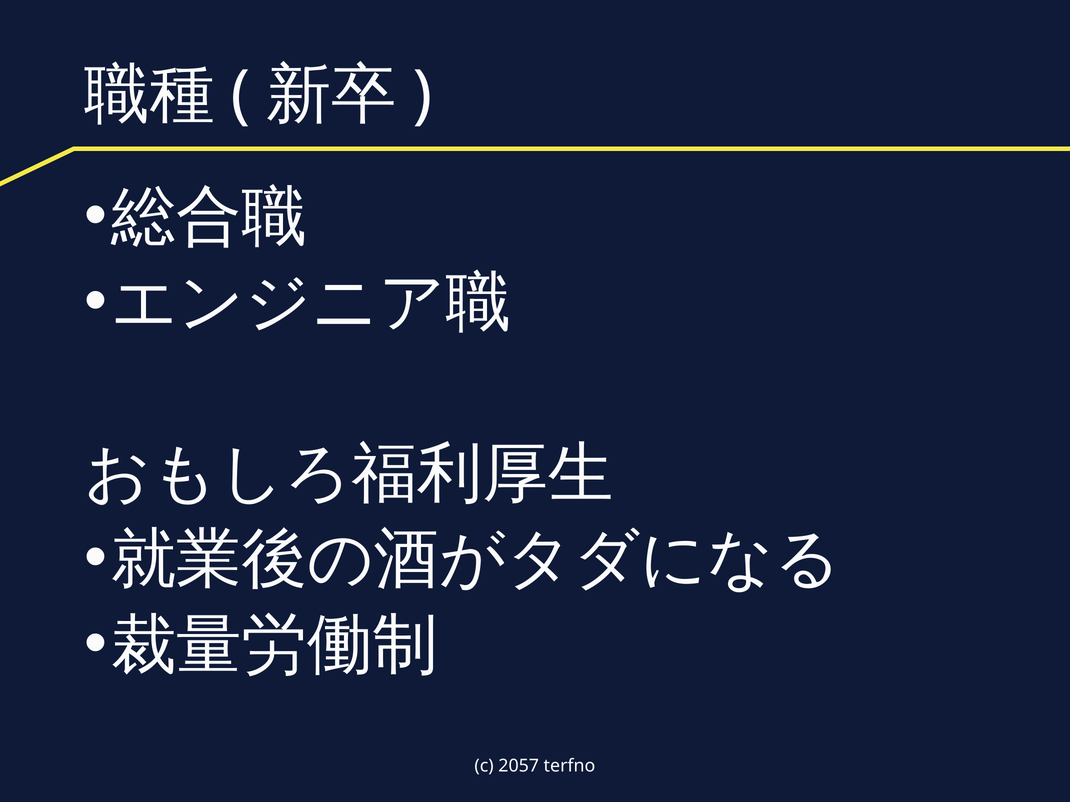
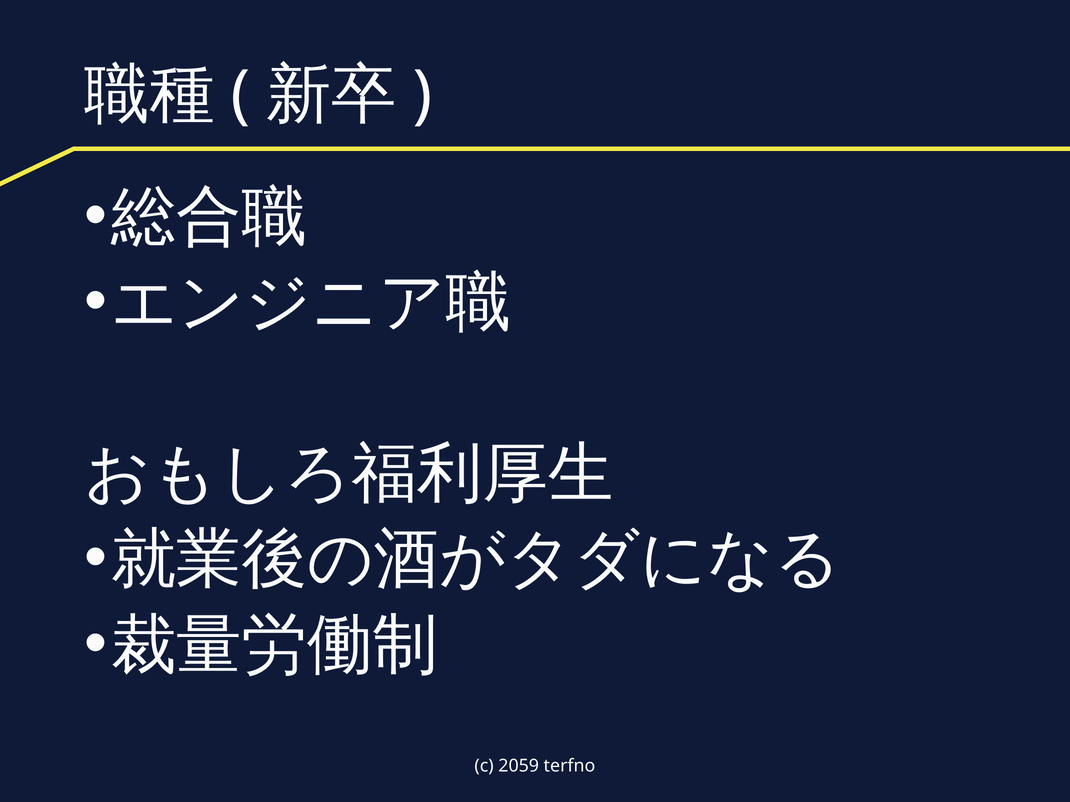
2057: 2057 -> 2059 (519, 766)
